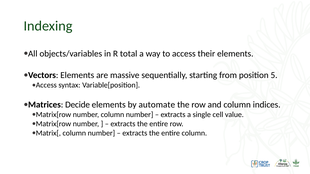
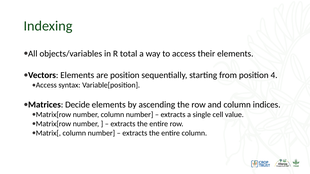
are massive: massive -> position (125, 75)
5: 5 -> 4 (274, 75)
automate: automate -> ascending (157, 105)
